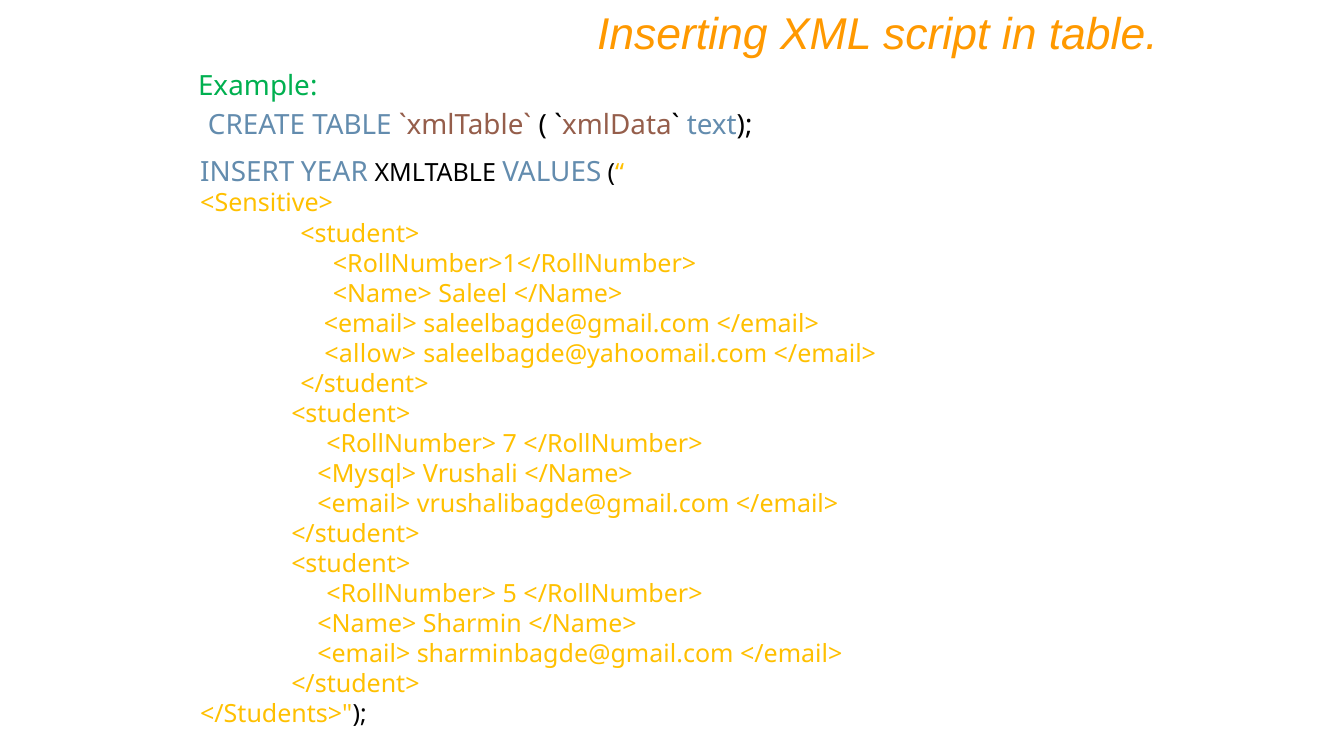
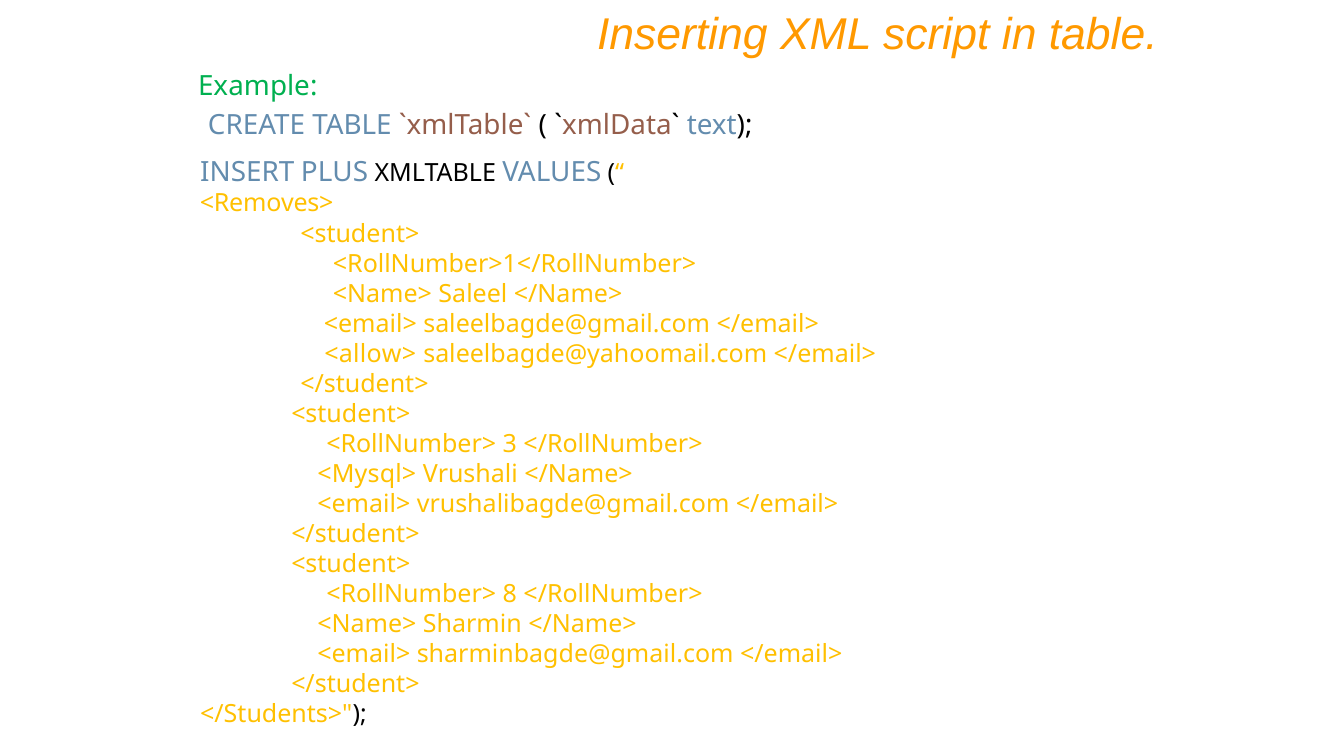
YEAR: YEAR -> PLUS (334, 172)
<Sensitive>: <Sensitive> -> <Removes> (267, 204)
7: 7 -> 3 (510, 444)
5: 5 -> 8 (510, 594)
